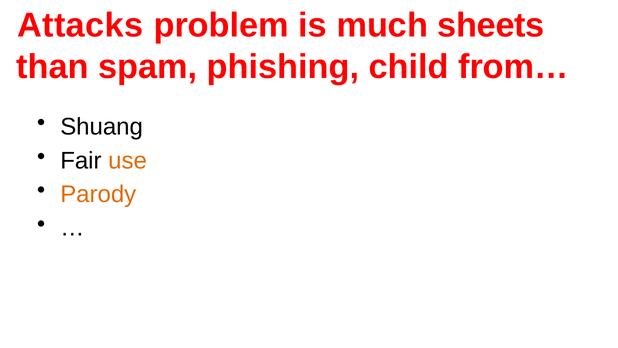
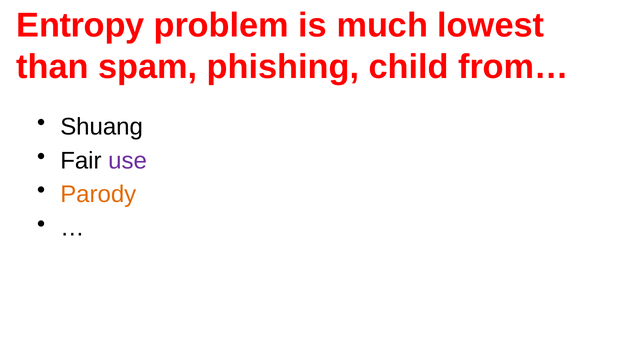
Attacks: Attacks -> Entropy (80, 25)
sheets: sheets -> lowest (491, 25)
use colour: orange -> purple (128, 160)
